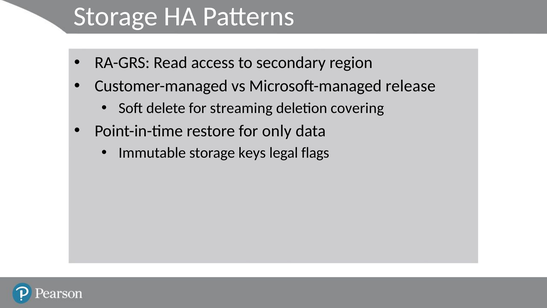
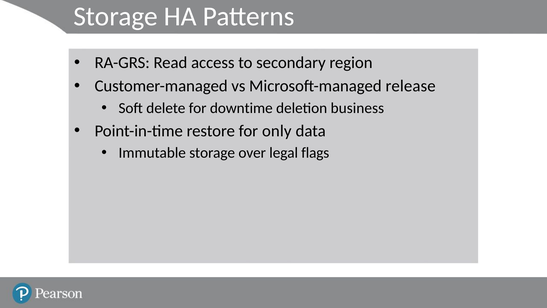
streaming: streaming -> downtime (241, 108)
covering: covering -> business (357, 108)
keys: keys -> over (252, 153)
